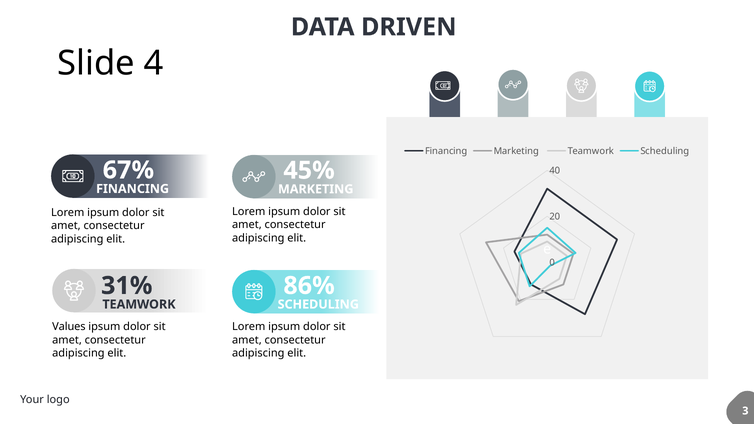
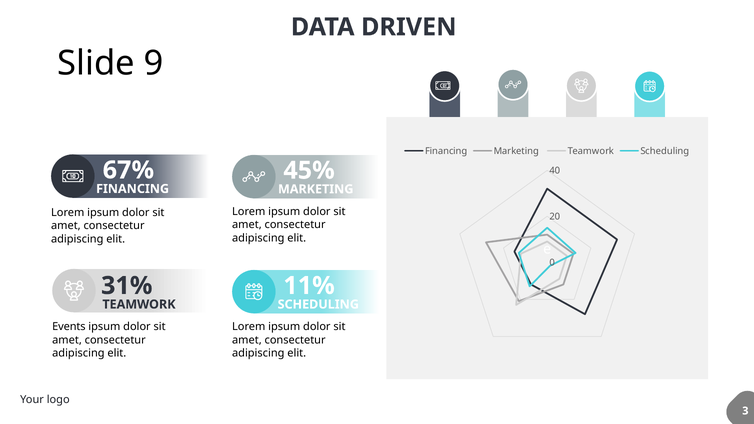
4: 4 -> 9 (154, 63)
86%: 86% -> 11% (309, 286)
Values: Values -> Events (69, 327)
